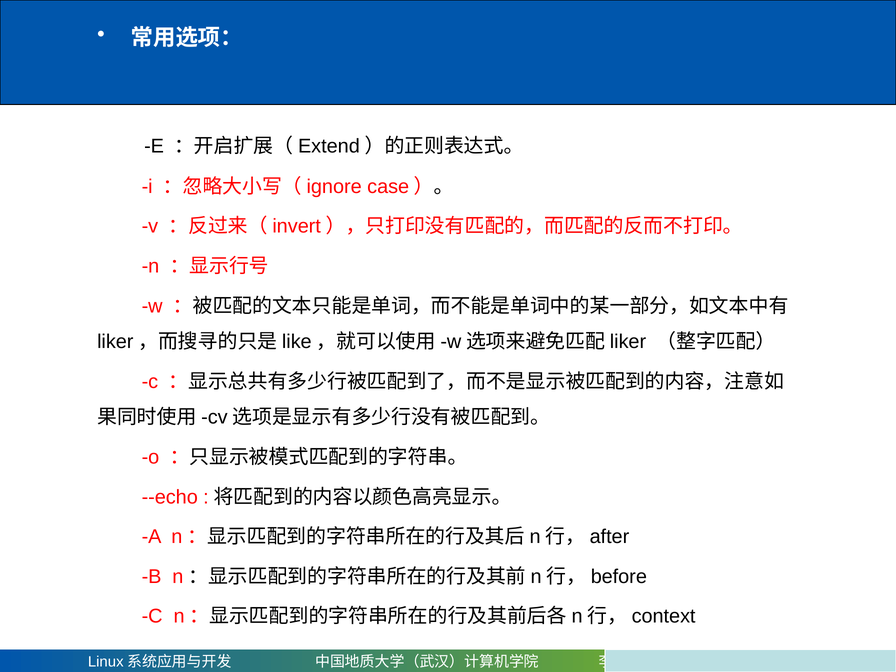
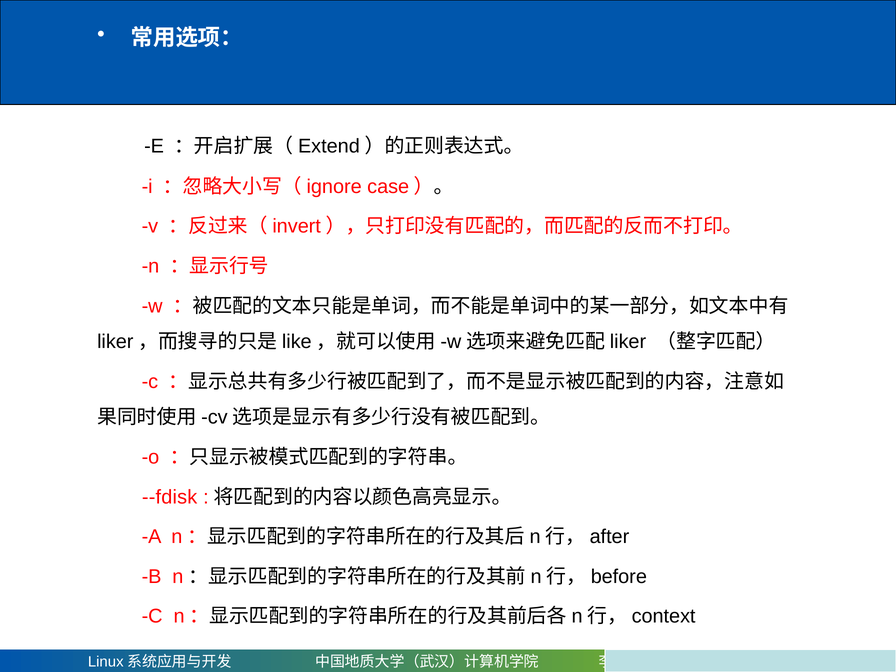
--echo: --echo -> --fdisk (170, 497)
